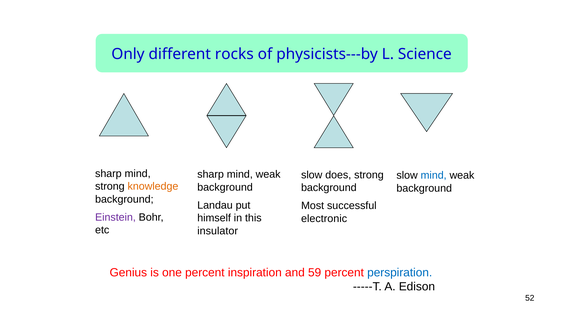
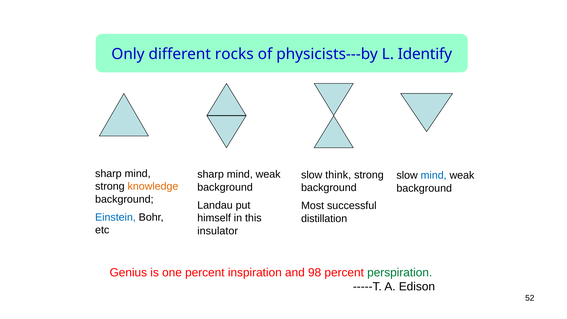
Science: Science -> Identify (425, 54)
does: does -> think (338, 175)
Einstein colour: purple -> blue (115, 217)
electronic: electronic -> distillation (324, 218)
59: 59 -> 98 (315, 273)
perspiration colour: blue -> green (400, 273)
